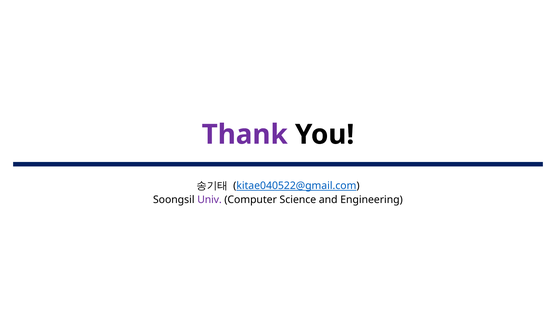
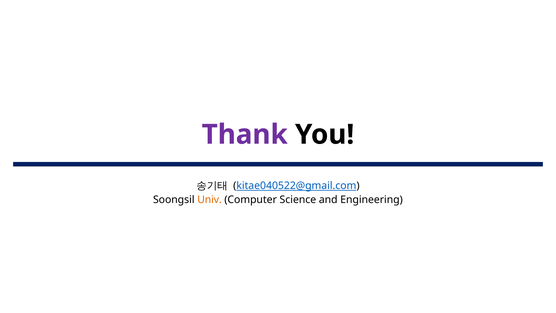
Univ colour: purple -> orange (209, 200)
